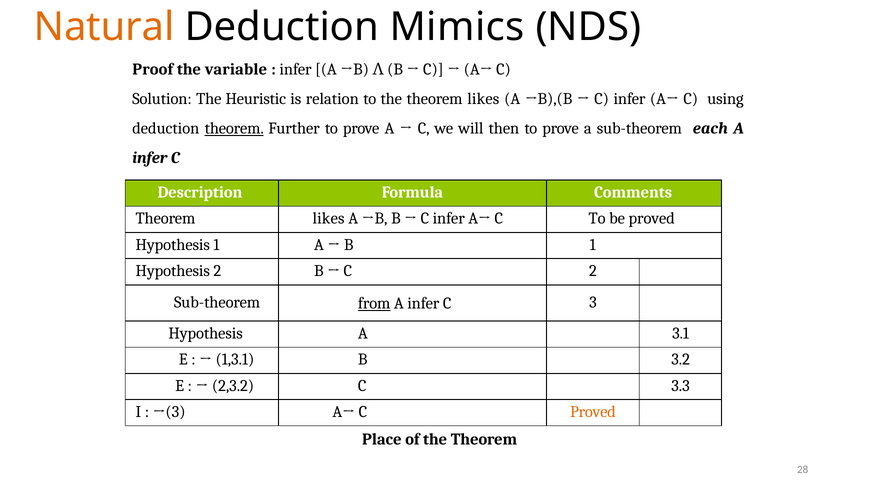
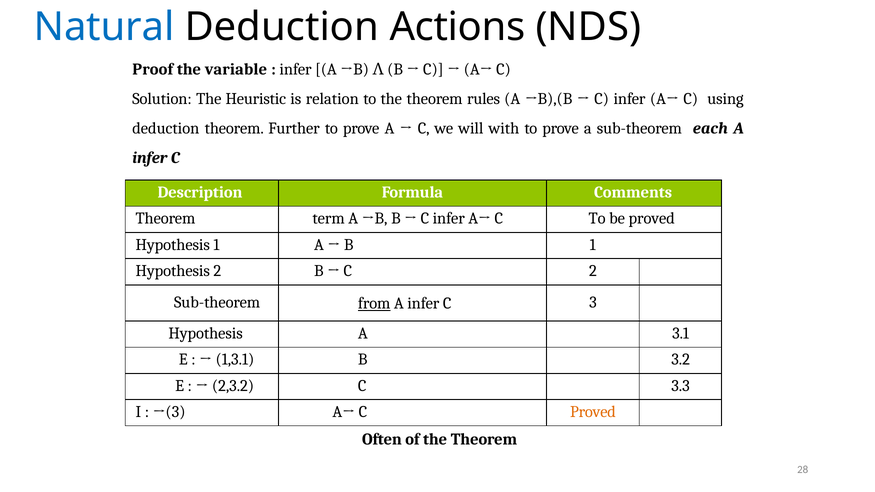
Natural colour: orange -> blue (104, 27)
Mimics: Mimics -> Actions (457, 27)
the theorem likes: likes -> rules (483, 99)
theorem underline: present -> none (234, 128)
then: then -> with (504, 128)
likes: likes -> term (329, 219)
Place: Place -> Often (382, 439)
